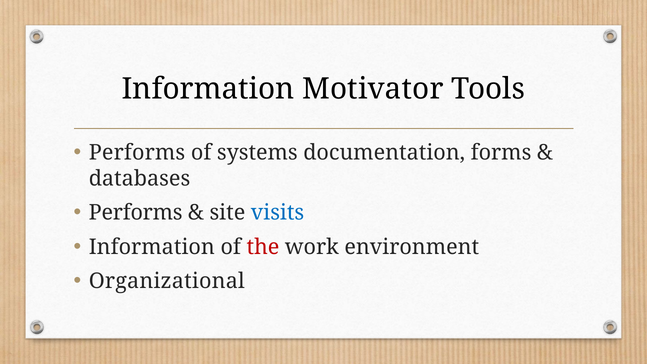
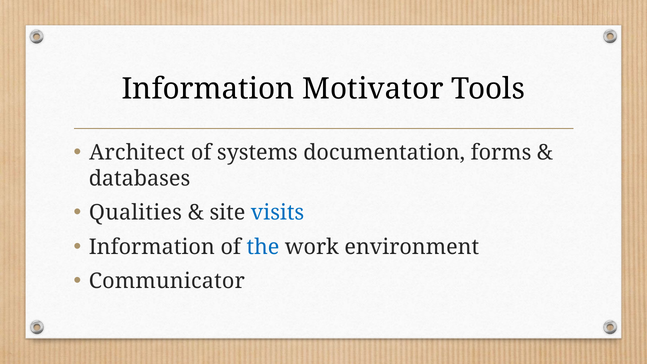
Performs: Performs -> Architect (137, 153)
Performs: Performs -> Qualities (135, 213)
the colour: red -> blue (263, 247)
Organizational: Organizational -> Communicator (167, 281)
